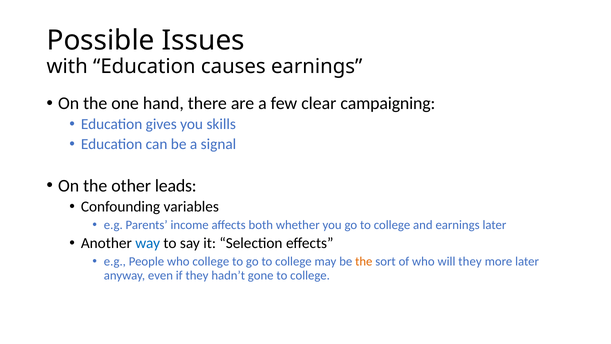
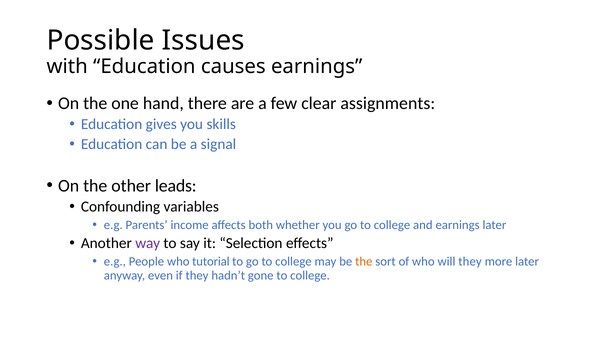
campaigning: campaigning -> assignments (388, 103)
way colour: blue -> purple (148, 243)
who college: college -> tutorial (211, 262)
